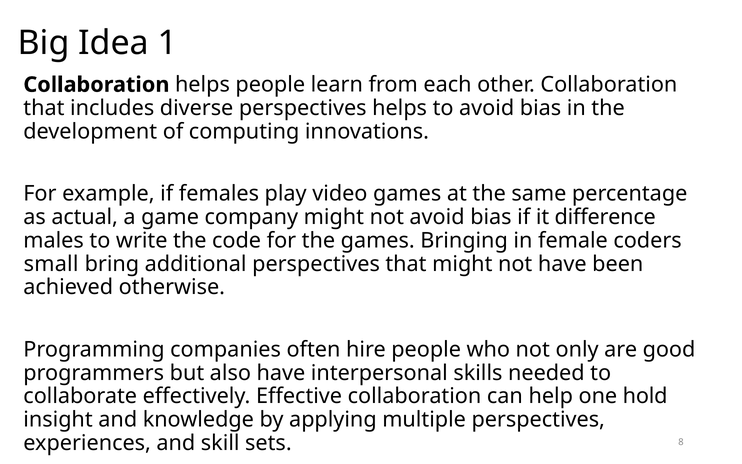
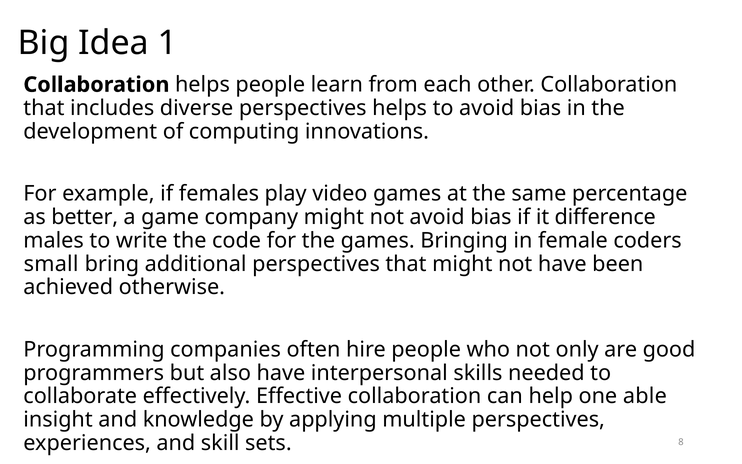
actual: actual -> better (85, 217)
hold: hold -> able (645, 396)
